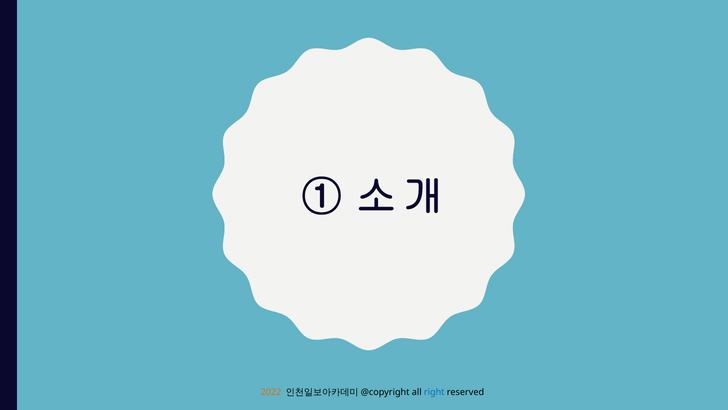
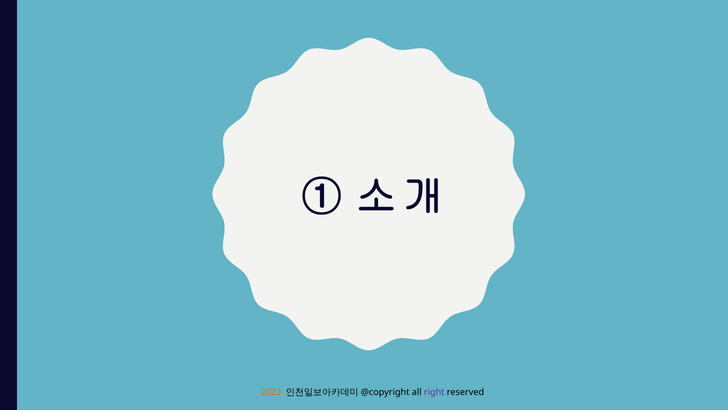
right colour: blue -> purple (434, 392)
